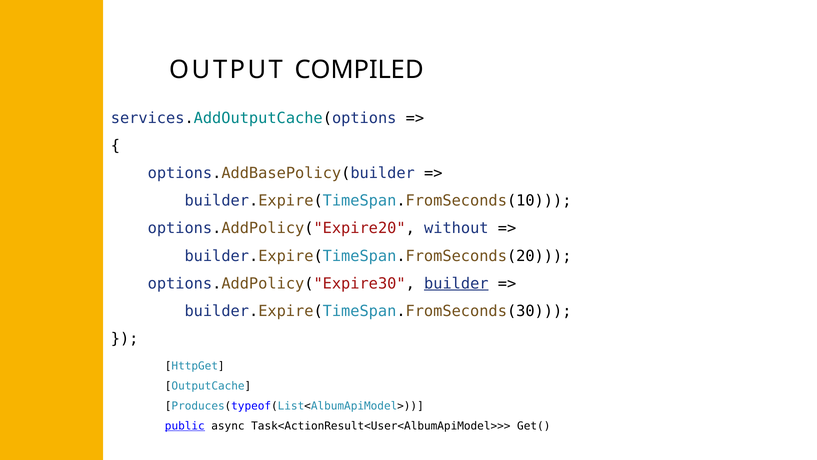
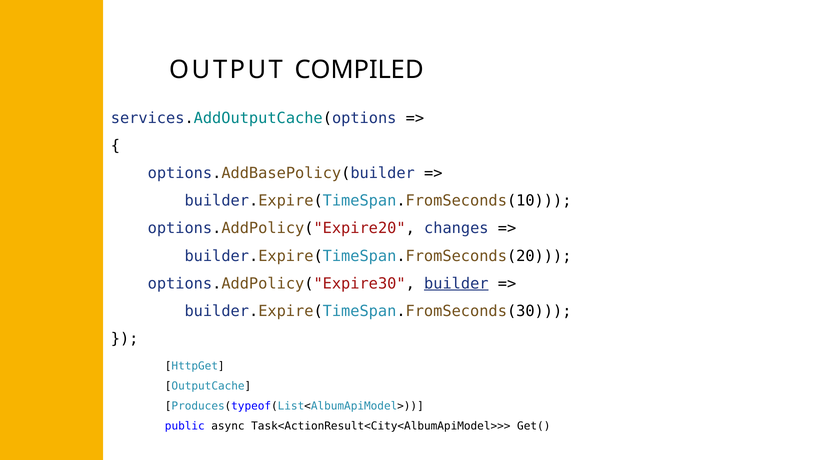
without: without -> changes (456, 228)
public underline: present -> none (185, 426)
Task<ActionResult<User<AlbumApiModel>>>: Task<ActionResult<User<AlbumApiModel>>> -> Task<ActionResult<City<AlbumApiModel>>> (381, 426)
